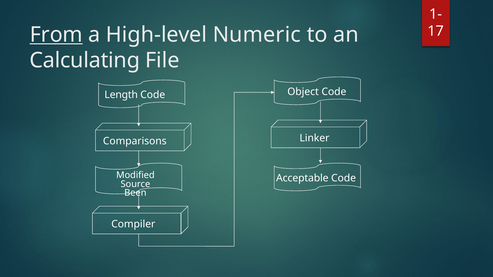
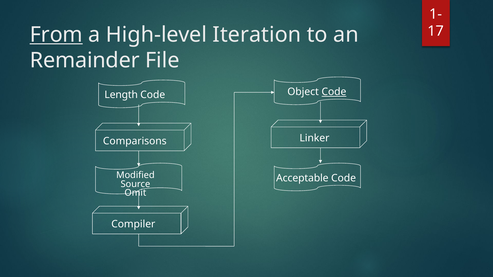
Numeric: Numeric -> Iteration (257, 35)
Calculating: Calculating -> Remainder (85, 60)
Code underline: none -> present (334, 92)
Been: Been -> Omit (135, 193)
